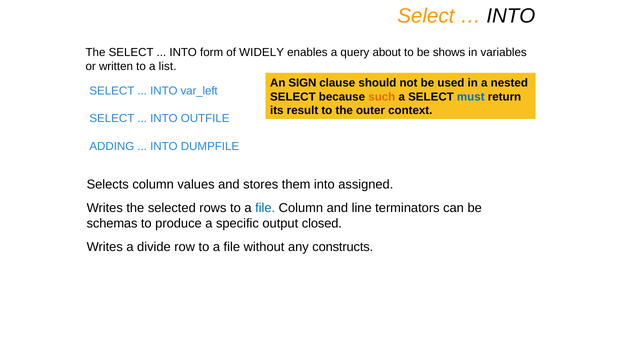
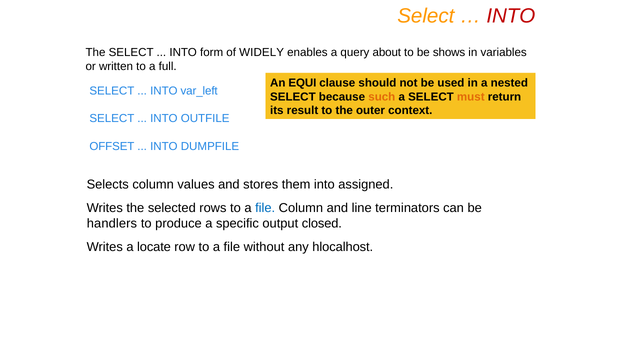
INTO colour: black -> red (511, 16)
list: list -> full (168, 66)
SIGN: SIGN -> EQUI (302, 83)
must colour: blue -> orange (471, 97)
ADDING: ADDING -> OFFSET (112, 146)
schemas: schemas -> handlers (112, 223)
divide: divide -> locate (154, 247)
constructs: constructs -> hlocalhost (343, 247)
